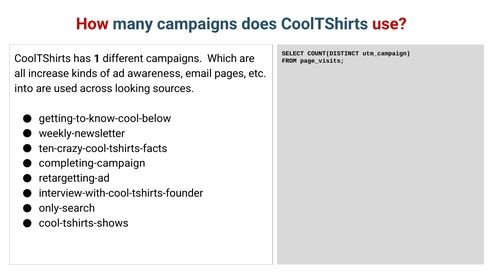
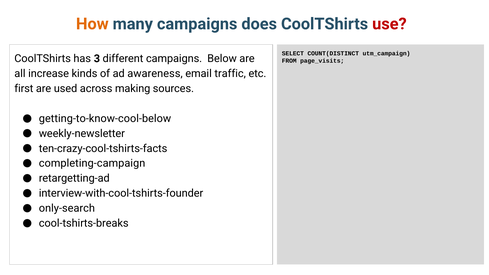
How colour: red -> orange (92, 24)
1: 1 -> 3 (97, 59)
Which: Which -> Below (222, 59)
pages: pages -> traffic (230, 74)
into: into -> first (24, 89)
looking: looking -> making (133, 89)
cool-tshirts-shows: cool-tshirts-shows -> cool-tshirts-breaks (84, 223)
